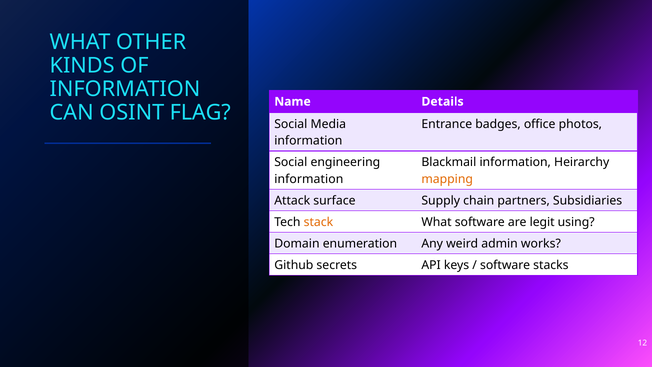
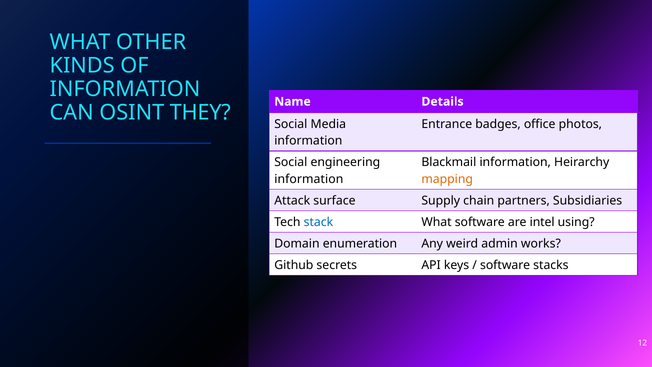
FLAG: FLAG -> THEY (200, 113)
stack colour: orange -> blue (318, 222)
legit: legit -> intel (542, 222)
